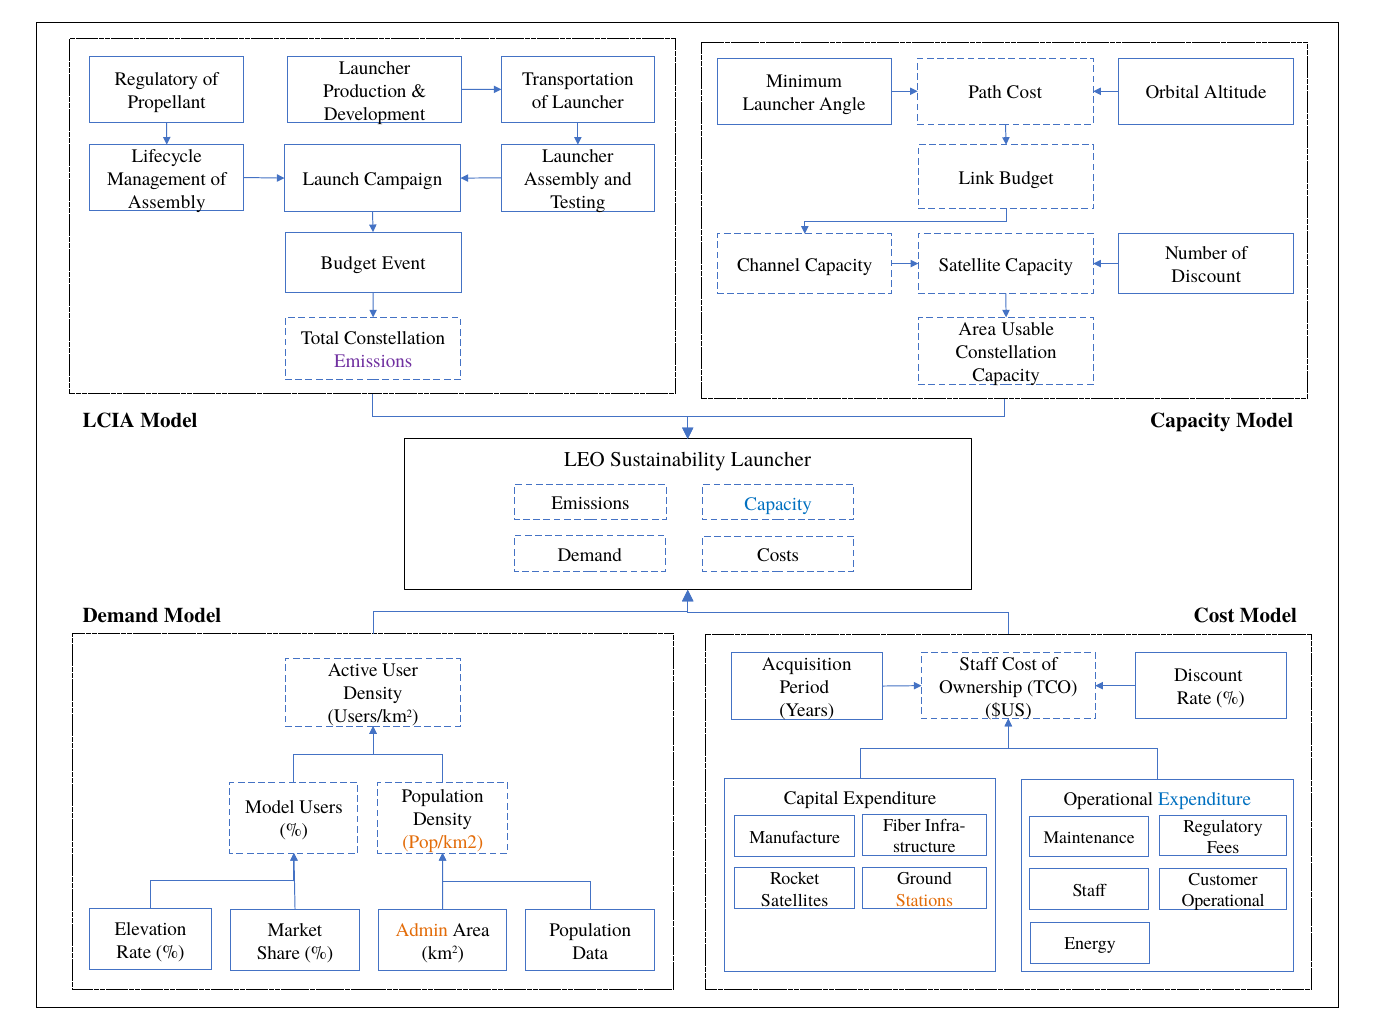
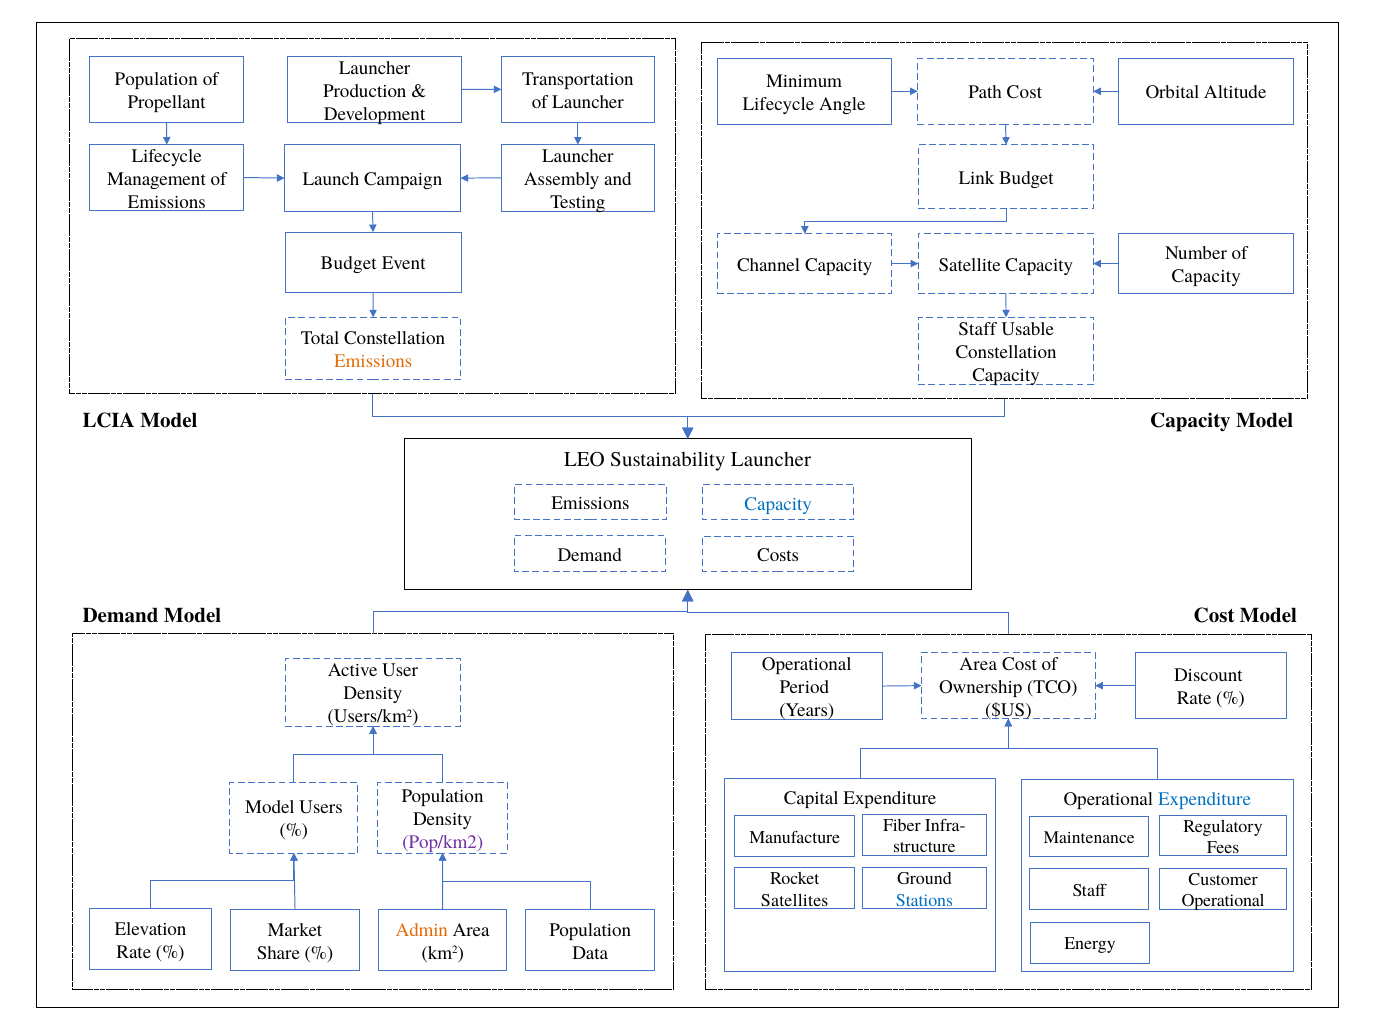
Regulatory: Regulatory -> Population (156, 79)
Launcher: Launcher -> Lifecycle (779, 104)
Assembly: Assembly -> Emissions (167, 202)
Discount: Discount -> Capacity (1206, 276)
Area: Area -> Staff (977, 329)
Emissions colour: purple -> orange (373, 362)
Staff: Staff -> Area (978, 664)
Acquisition: Acquisition -> Operational (807, 665)
Pop/km2 colour: orange -> purple (443, 842)
Stations colour: orange -> blue (924, 900)
